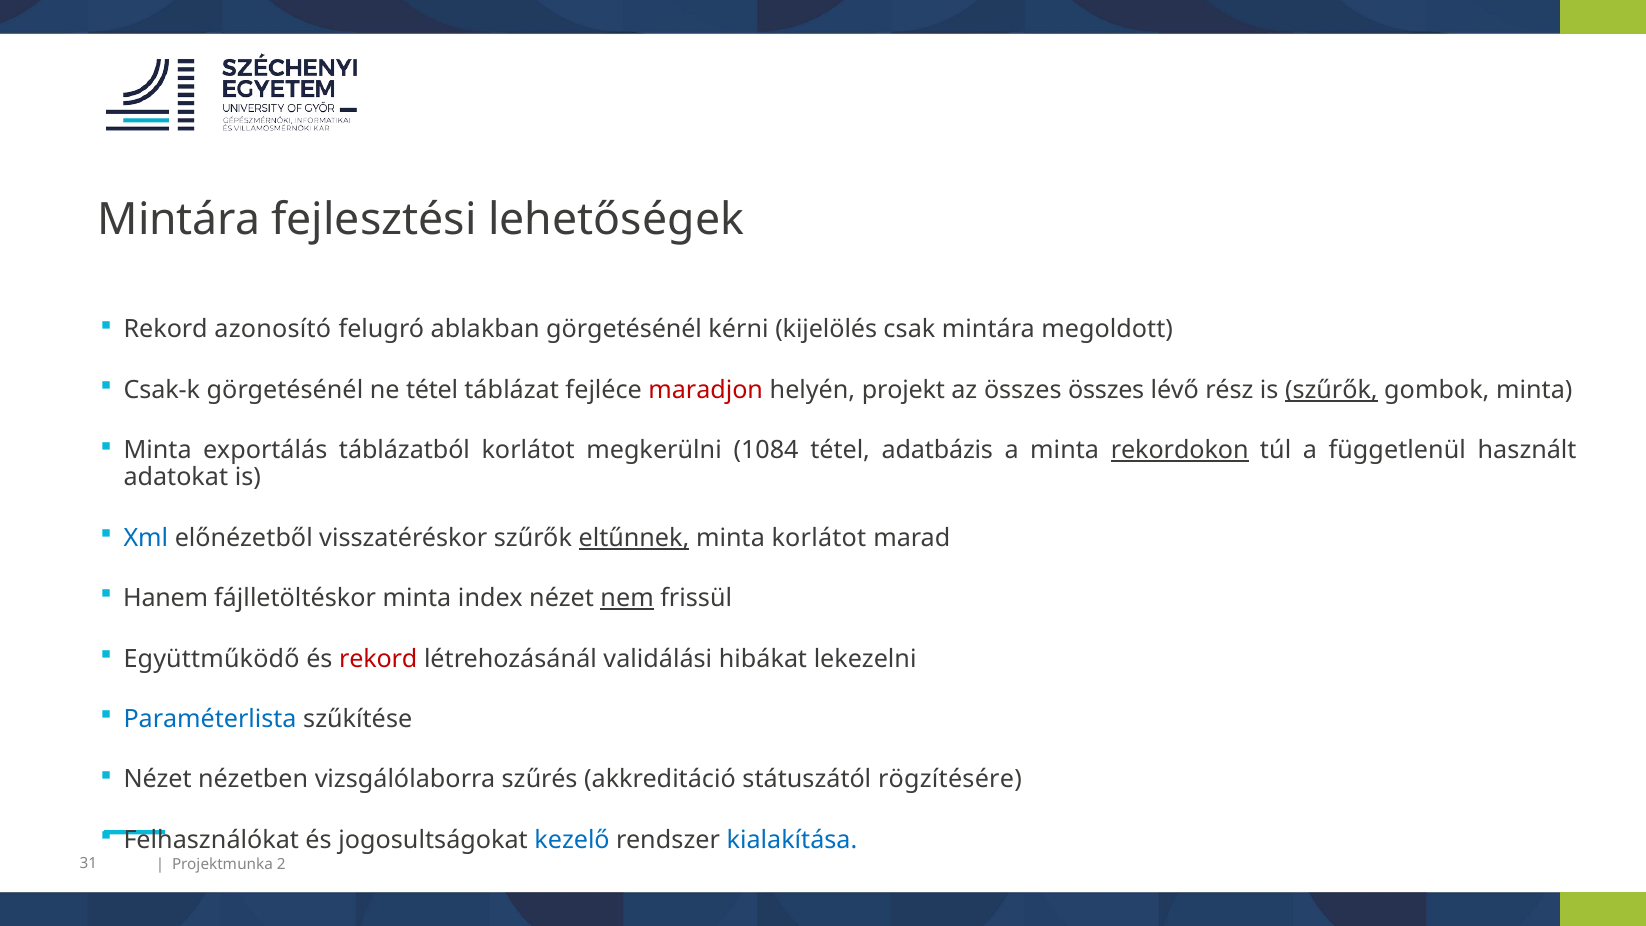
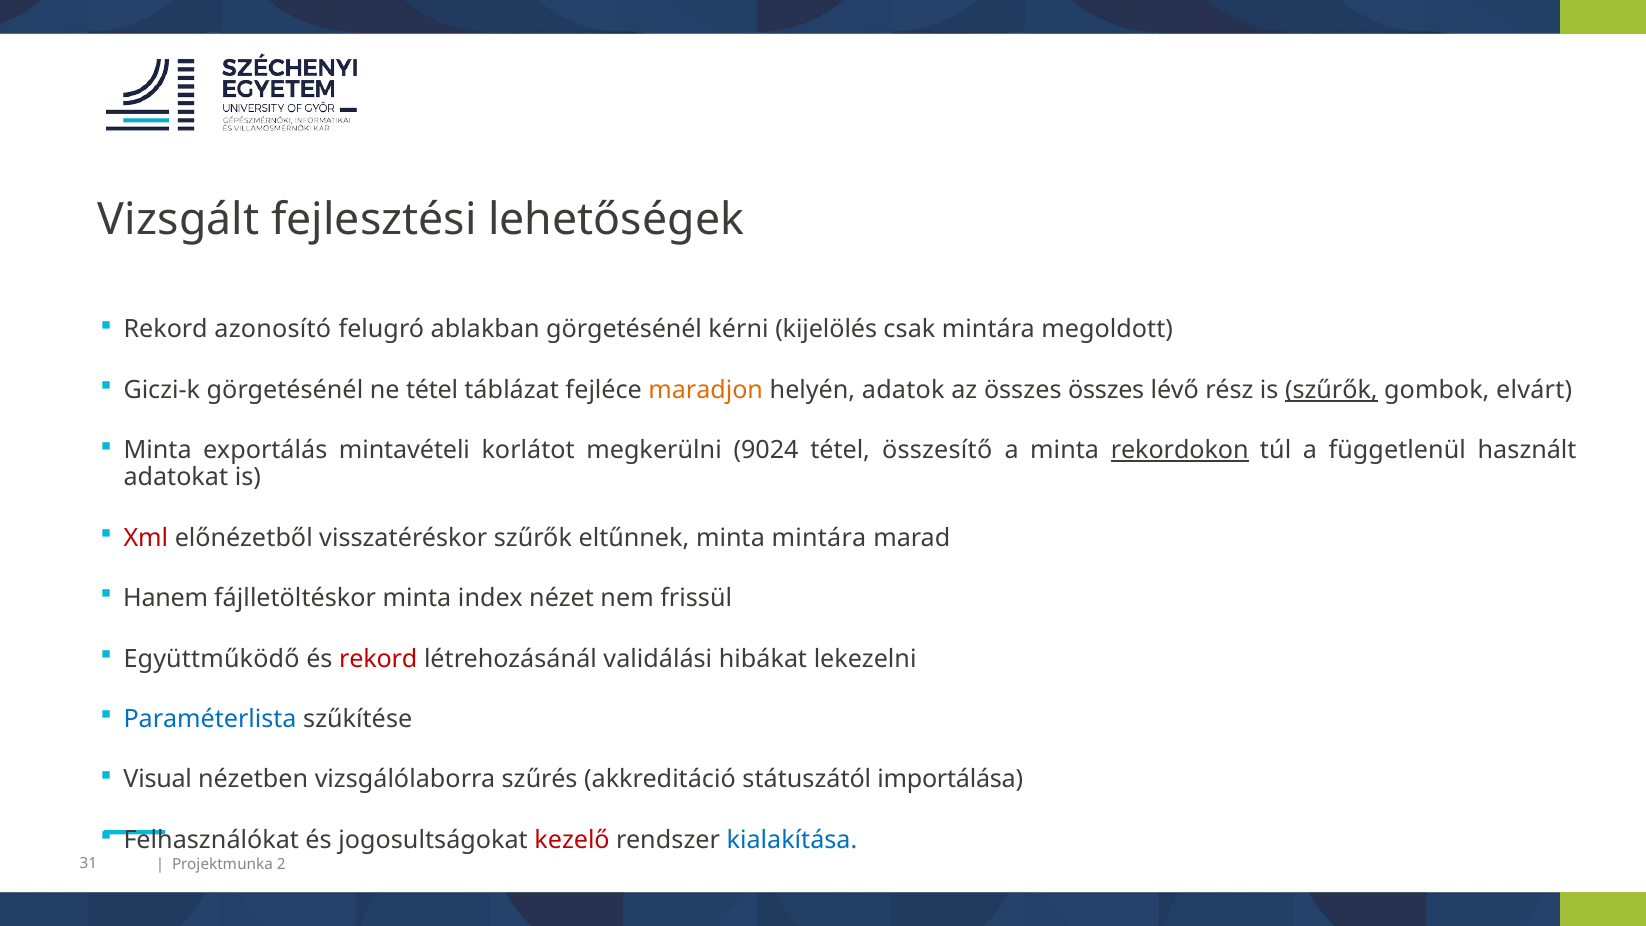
Mintára: Mintára -> Vizsgált (179, 220)
Csak-k: Csak-k -> Giczi-k (162, 390)
maradjon colour: red -> orange (706, 390)
projekt: projekt -> adatok (903, 390)
gombok minta: minta -> elvárt (1534, 390)
táblázatból: táblázatból -> mintavételi (404, 450)
1084: 1084 -> 9024 (766, 450)
adatbázis: adatbázis -> összesítő (937, 450)
Xml colour: blue -> red (146, 538)
eltűnnek underline: present -> none (634, 538)
minta korlátot: korlátot -> mintára (819, 538)
nem underline: present -> none (627, 598)
Nézet: Nézet -> Visual (158, 780)
rögzítésére: rögzítésére -> importálása (950, 780)
kezelő colour: blue -> red (572, 840)
